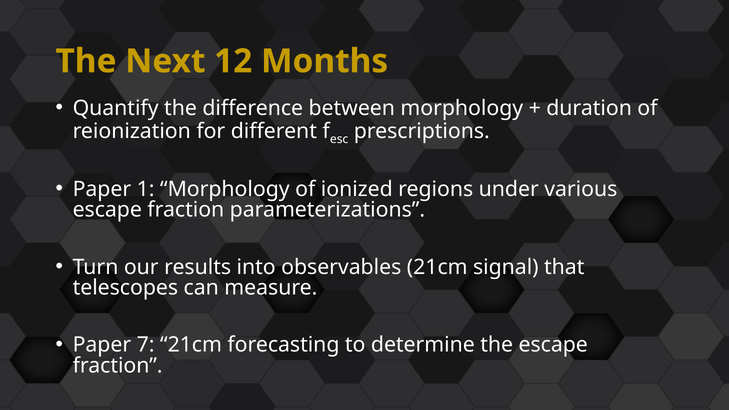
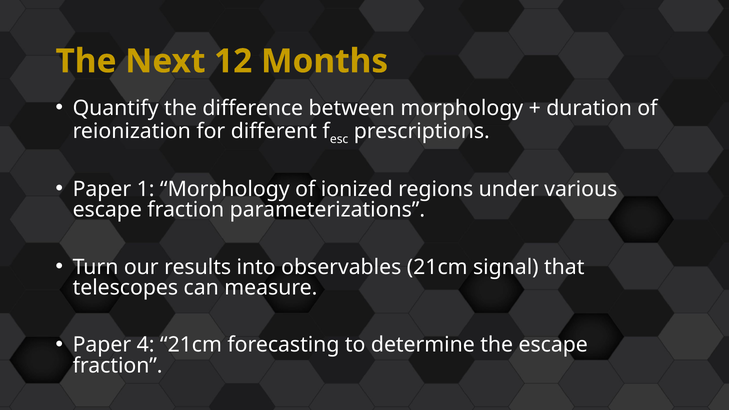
7: 7 -> 4 (146, 345)
